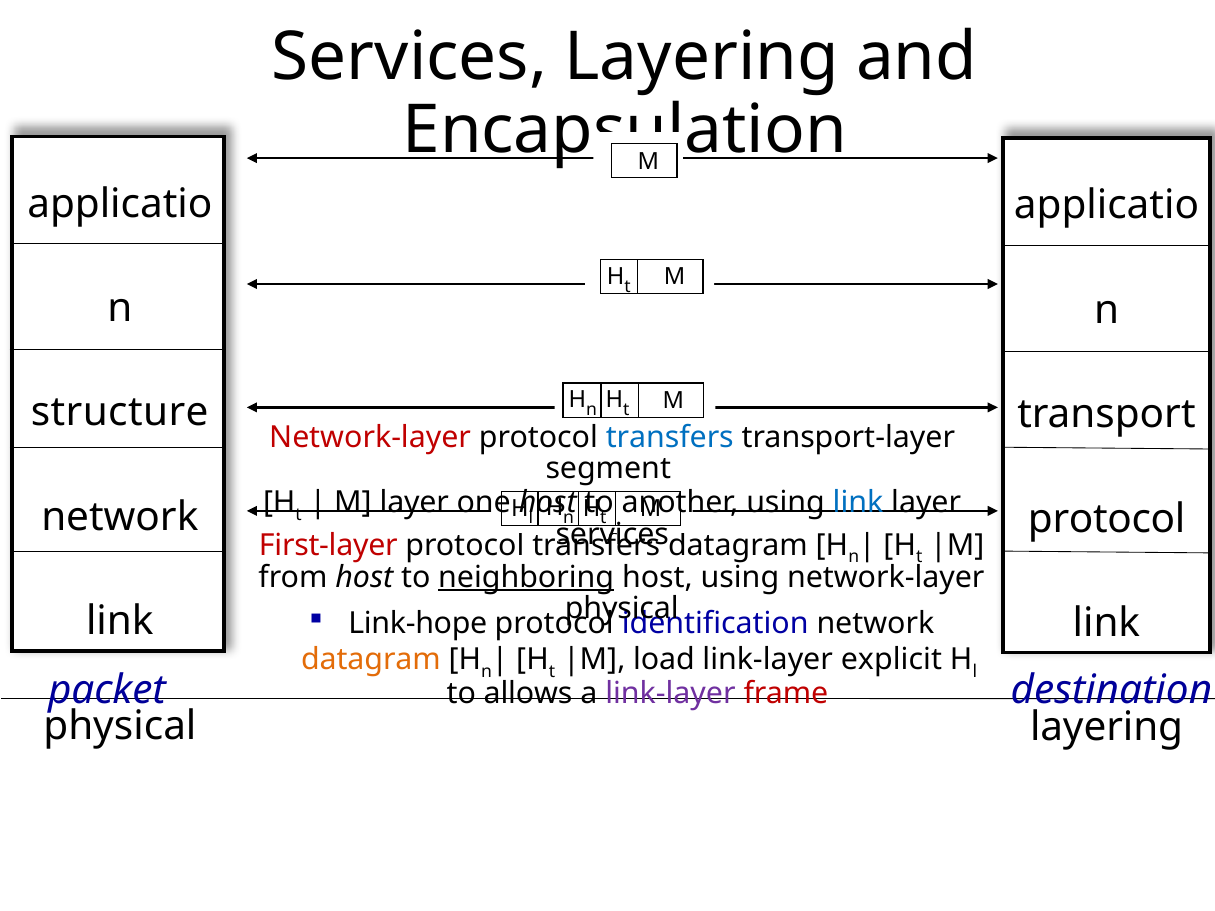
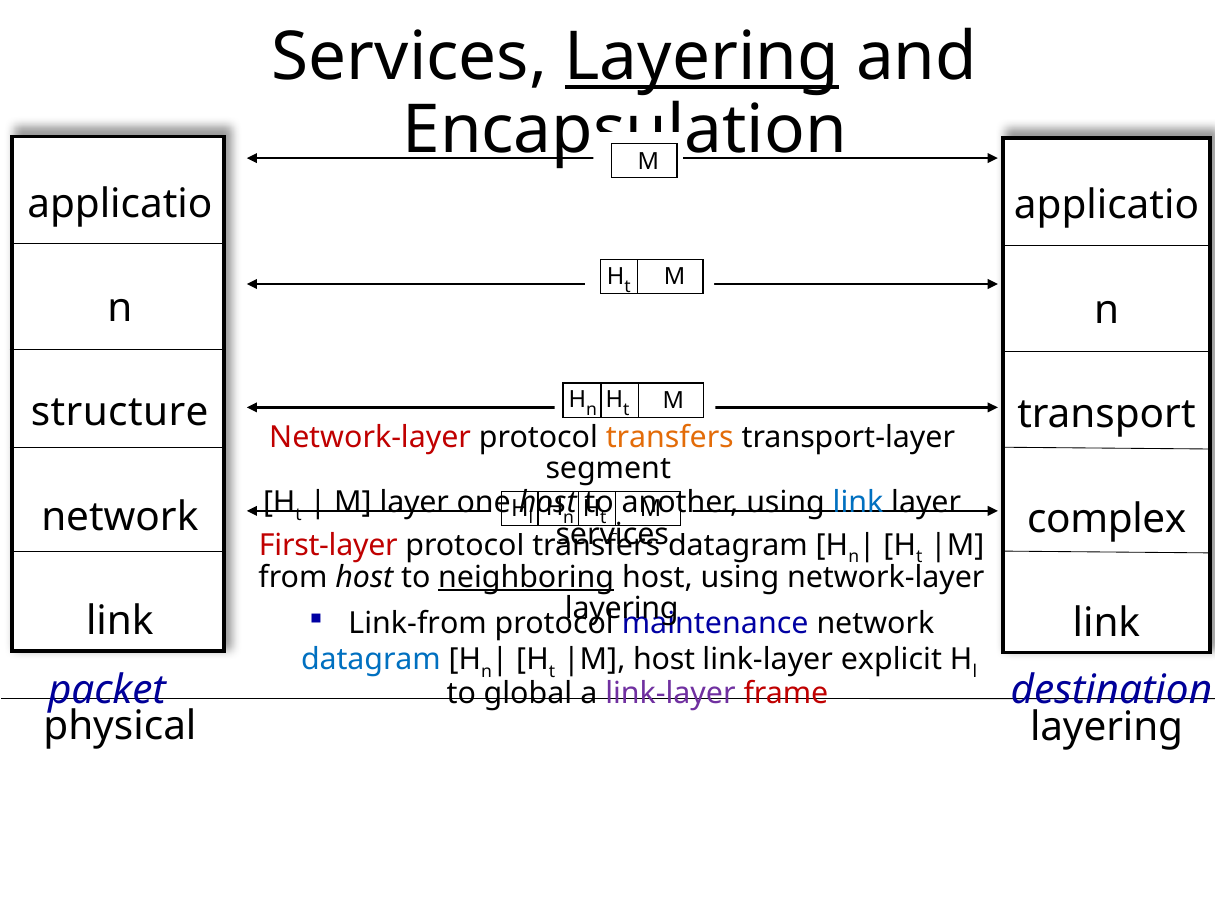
Layering underline: none -> present (702, 58)
transfers colour: blue -> orange (670, 438)
protocol: protocol -> complex (1107, 519)
physical: physical -> layering (622, 608)
Link-hope: Link-hope -> Link-from (418, 624)
identification: identification -> maintenance (715, 624)
datagram colour: orange -> blue (371, 660)
load: load -> host (664, 660)
allows: allows -> global (528, 694)
